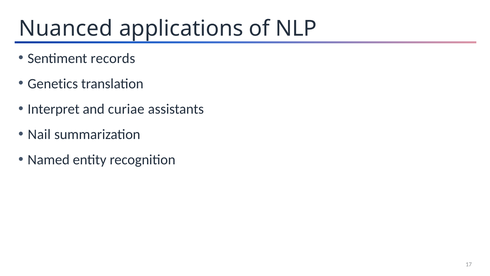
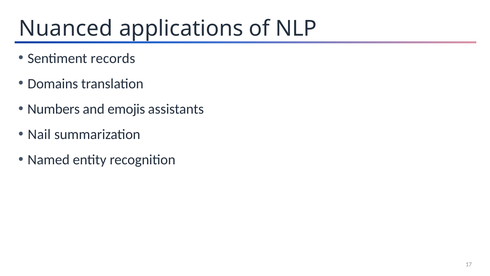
Genetics: Genetics -> Domains (53, 84)
Interpret: Interpret -> Numbers (54, 109)
curiae: curiae -> emojis (126, 109)
